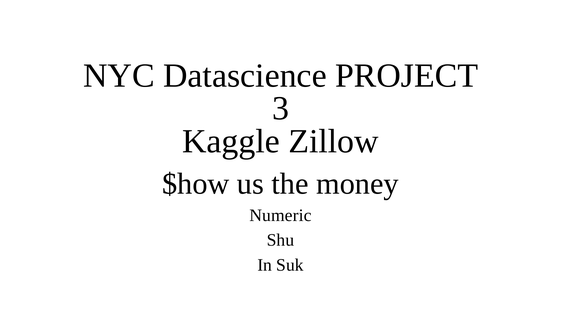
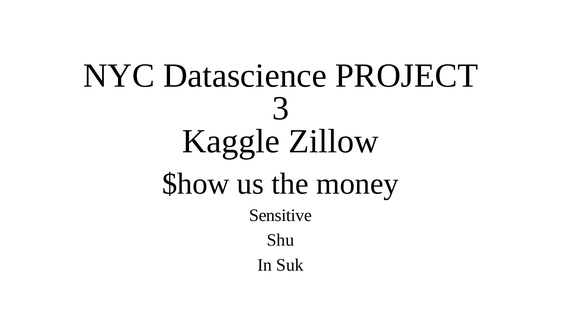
Numeric: Numeric -> Sensitive (281, 216)
